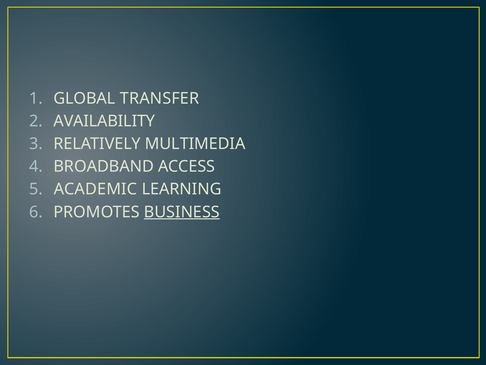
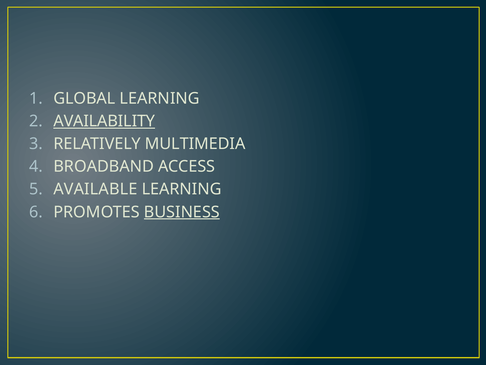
GLOBAL TRANSFER: TRANSFER -> LEARNING (160, 98)
AVAILABILITY underline: none -> present (104, 121)
ACADEMIC: ACADEMIC -> AVAILABLE (95, 189)
